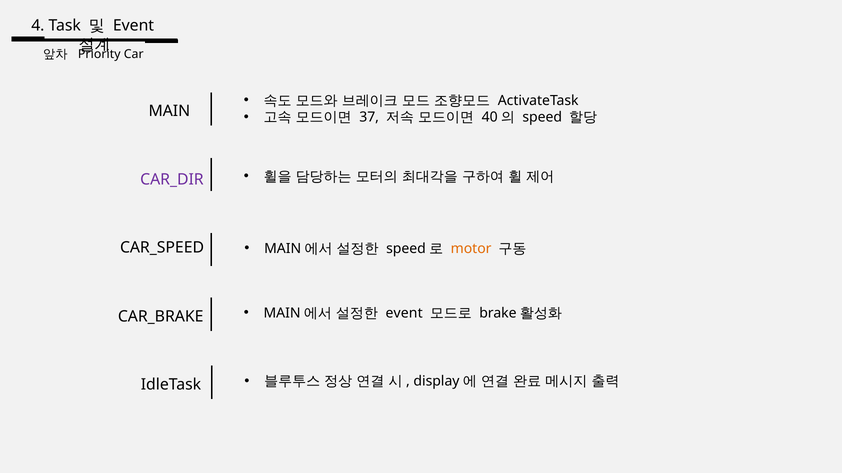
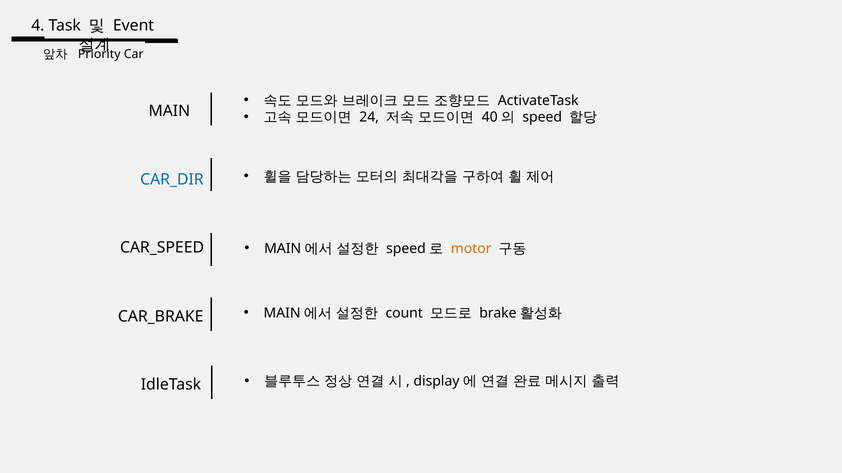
37: 37 -> 24 (369, 118)
CAR_DIR colour: purple -> blue (172, 180)
event: event -> count (404, 314)
